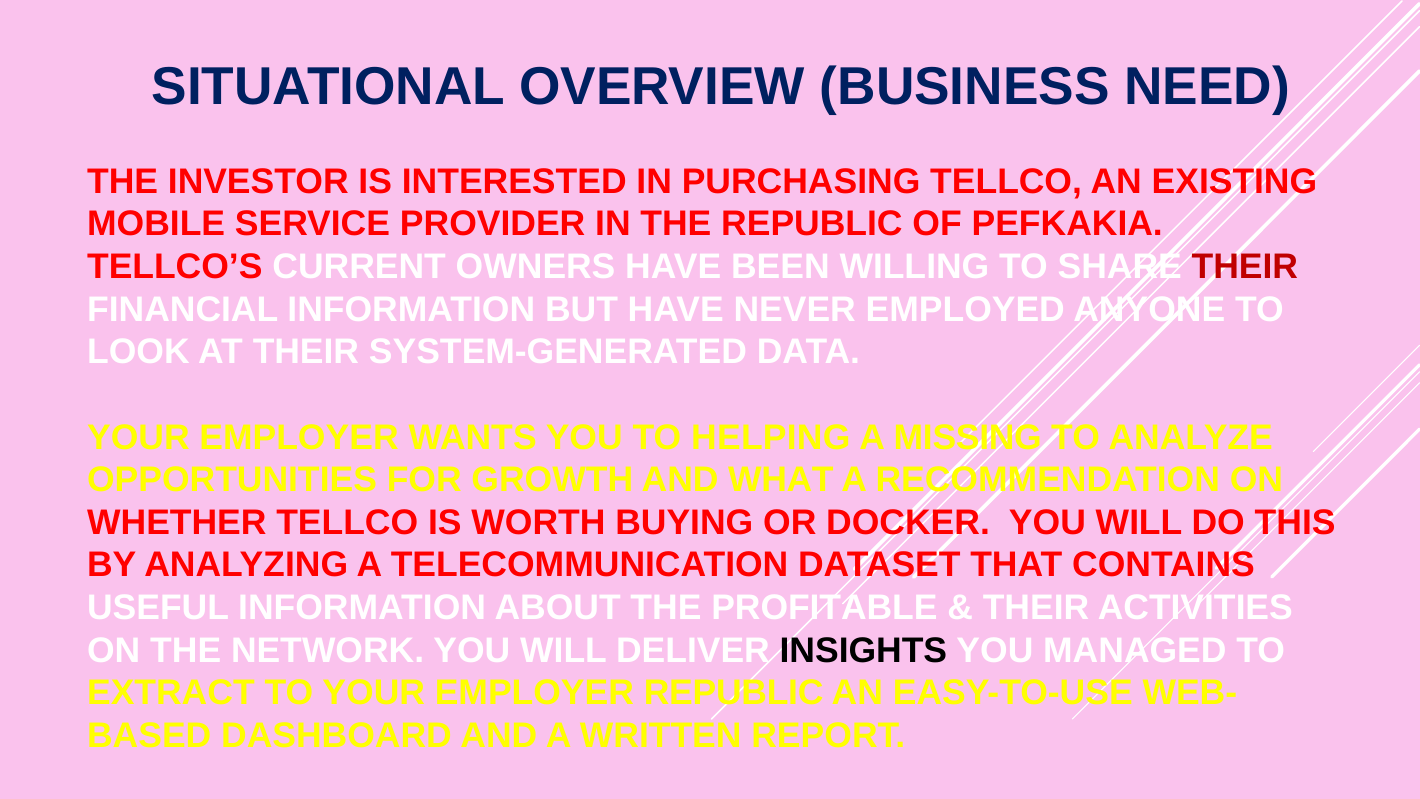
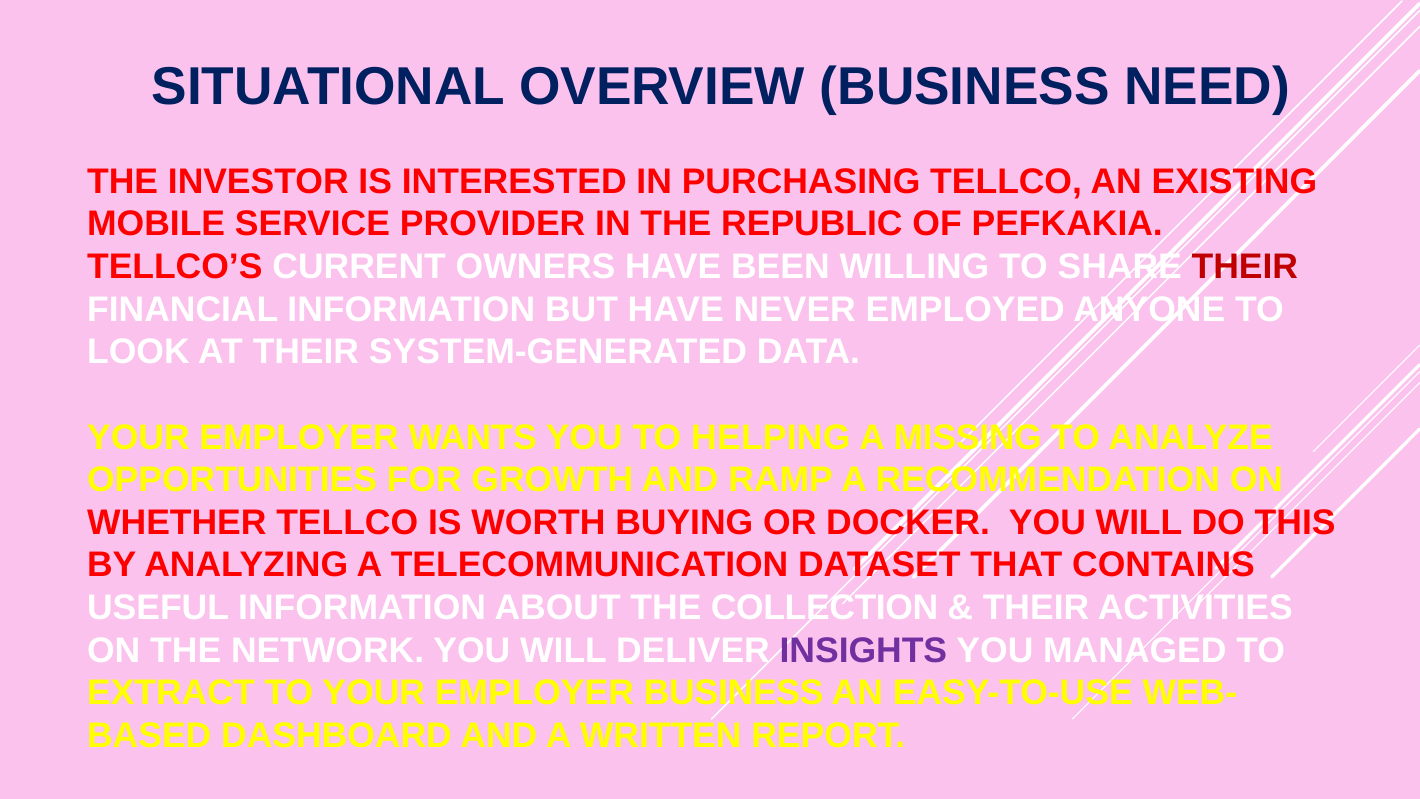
WHAT: WHAT -> RAMP (781, 480)
PROFITABLE: PROFITABLE -> COLLECTION (825, 608)
INSIGHTS colour: black -> purple (863, 650)
EMPLOYER REPUBLIC: REPUBLIC -> BUSINESS (734, 693)
